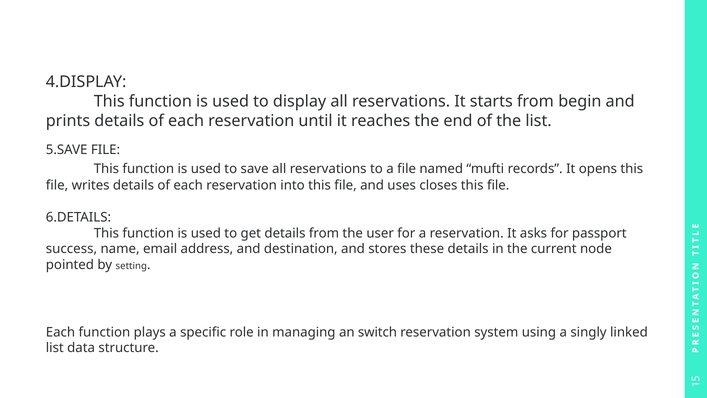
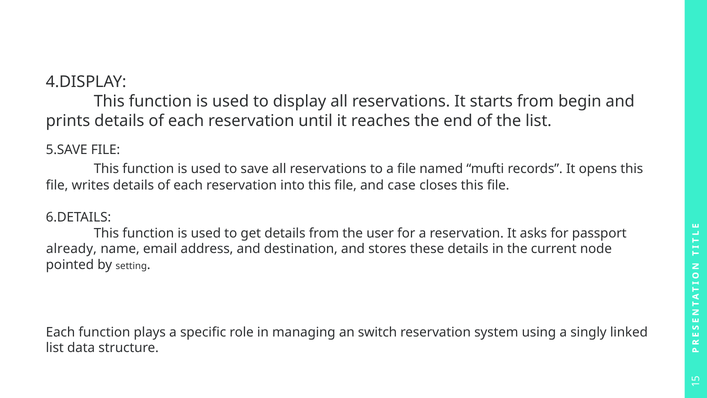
uses: uses -> case (402, 185)
success: success -> already (71, 249)
